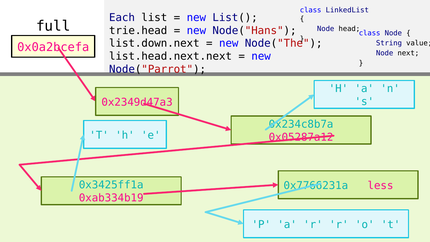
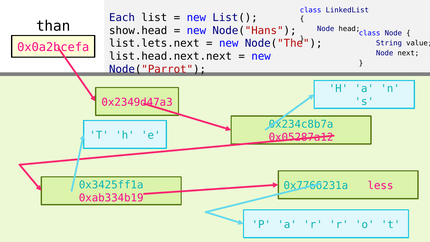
full: full -> than (53, 26)
trie.head: trie.head -> show.head (138, 30)
list.down.next: list.down.next -> list.lets.next (154, 43)
